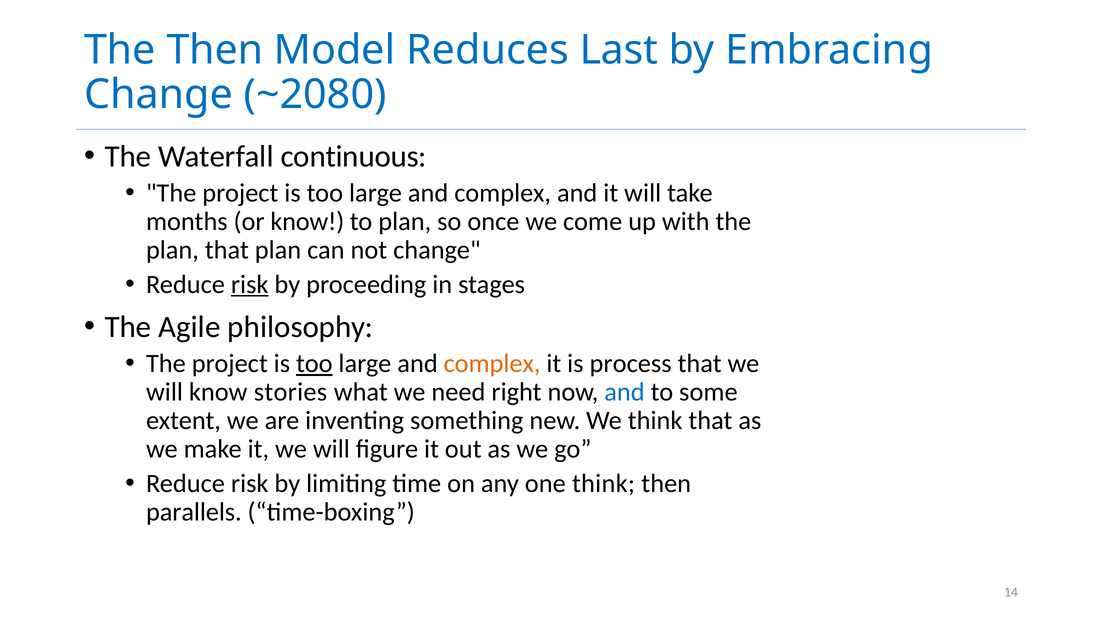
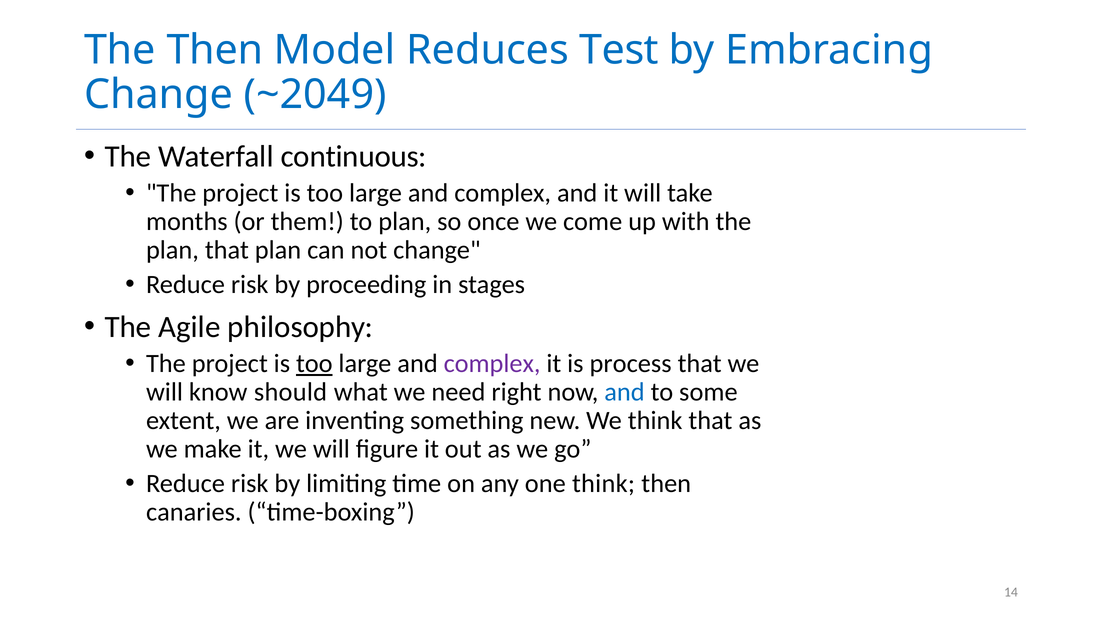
Last: Last -> Test (619, 50)
~2080: ~2080 -> ~2049 (315, 95)
or know: know -> them (307, 222)
risk underline: present -> none (250, 284)
complex colour: orange -> purple (492, 364)
stories: stories -> should (290, 392)
parallels: parallels -> canaries (194, 512)
